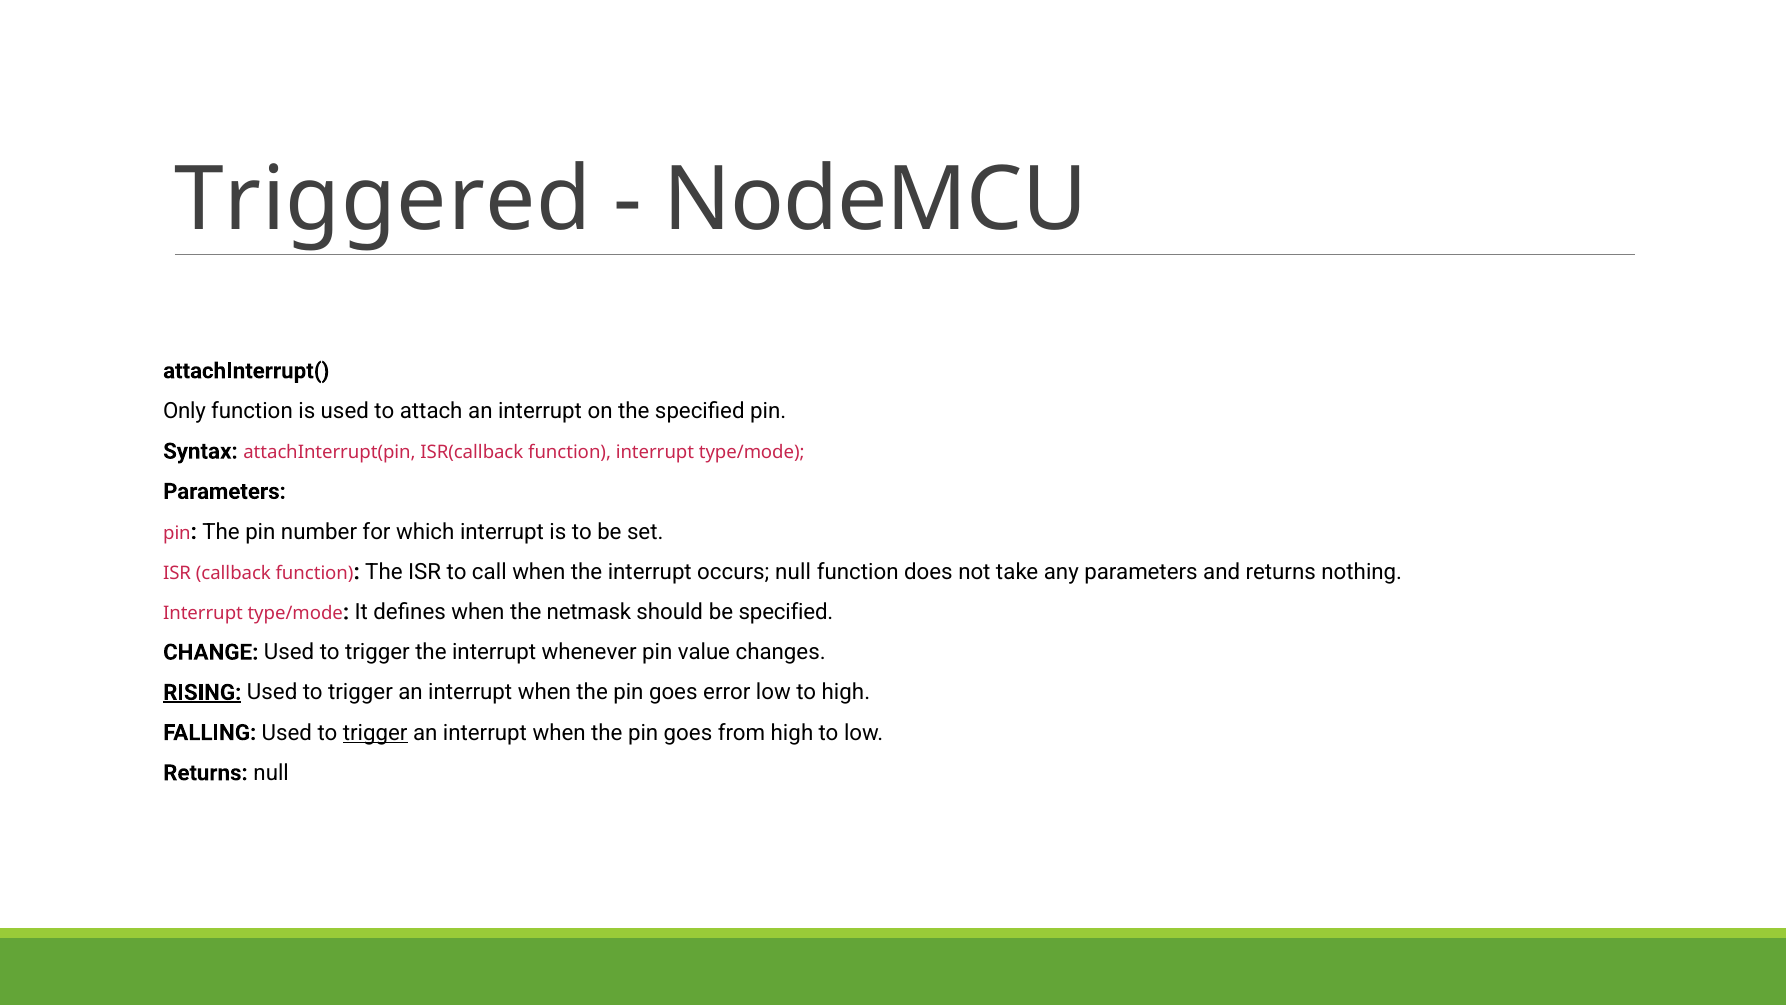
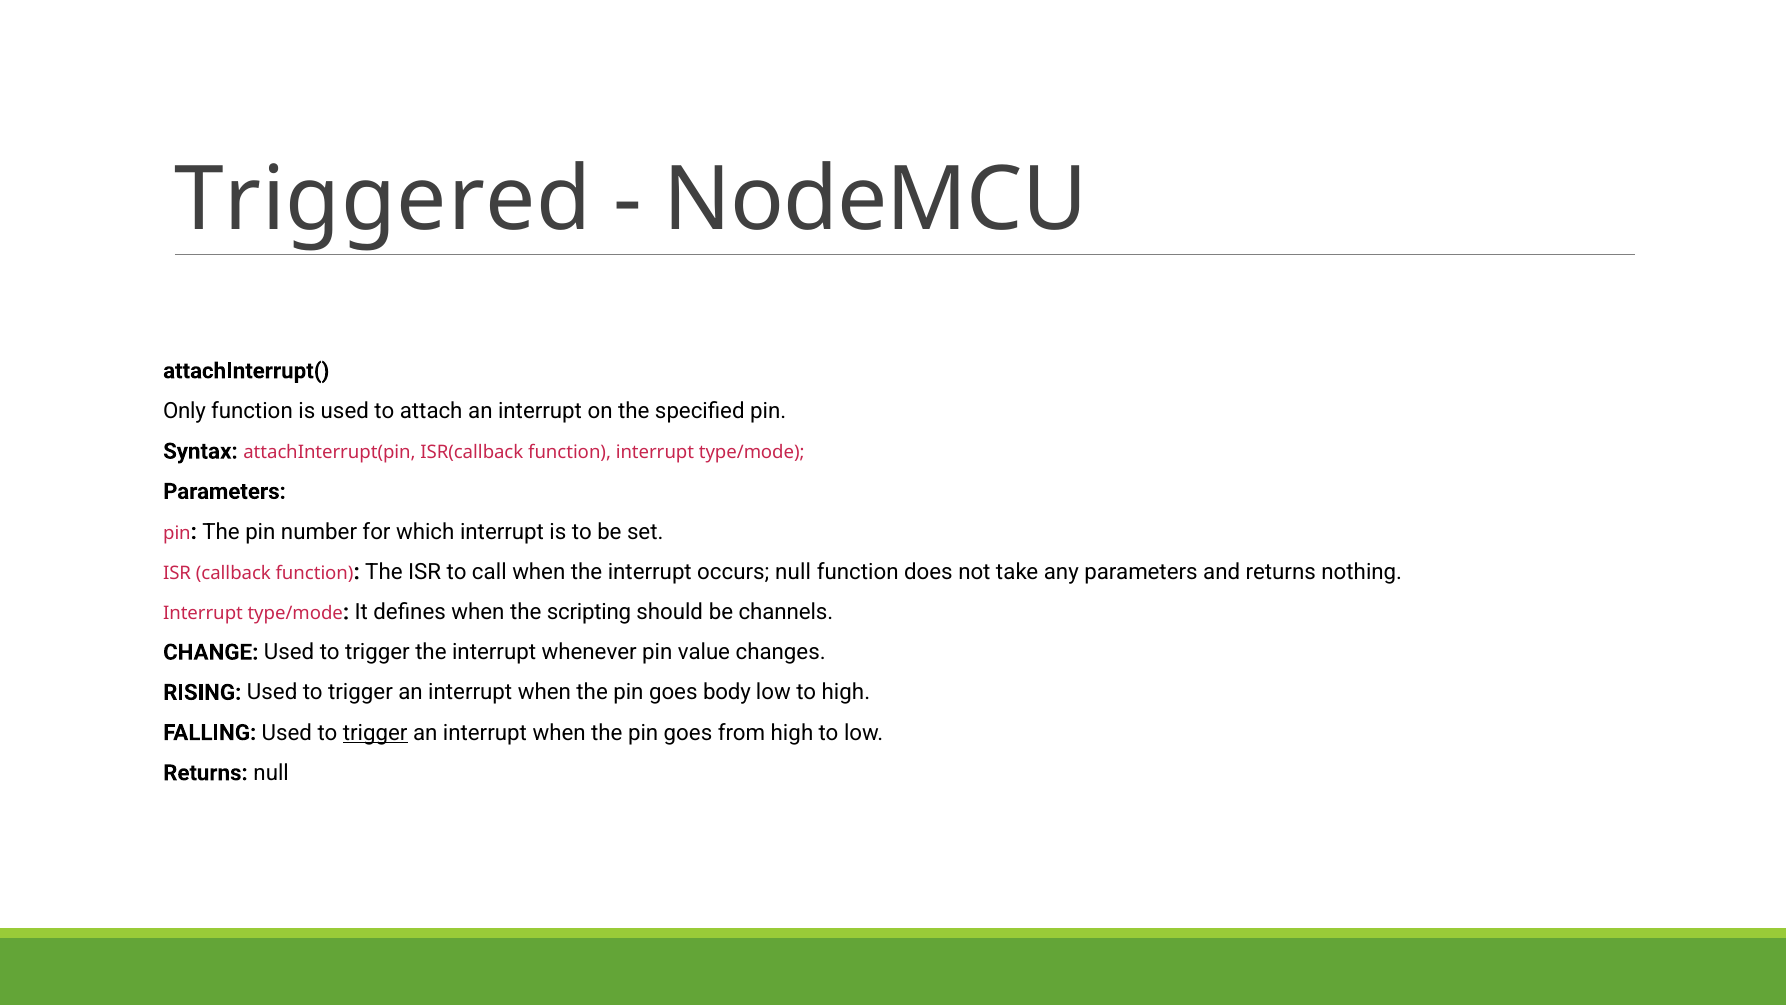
netmask: netmask -> scripting (589, 612)
be specified: specified -> channels (786, 612)
RISING underline: present -> none (202, 692)
error: error -> body (727, 692)
